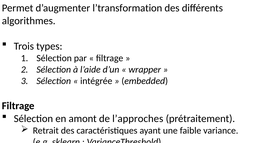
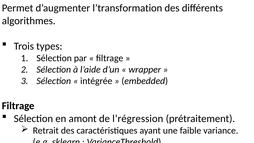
l’approches: l’approches -> l’régression (138, 119)
